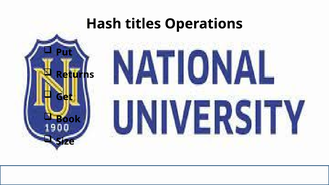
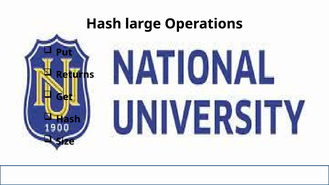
titles: titles -> large (143, 24)
Book: Book -> Hash (68, 119)
